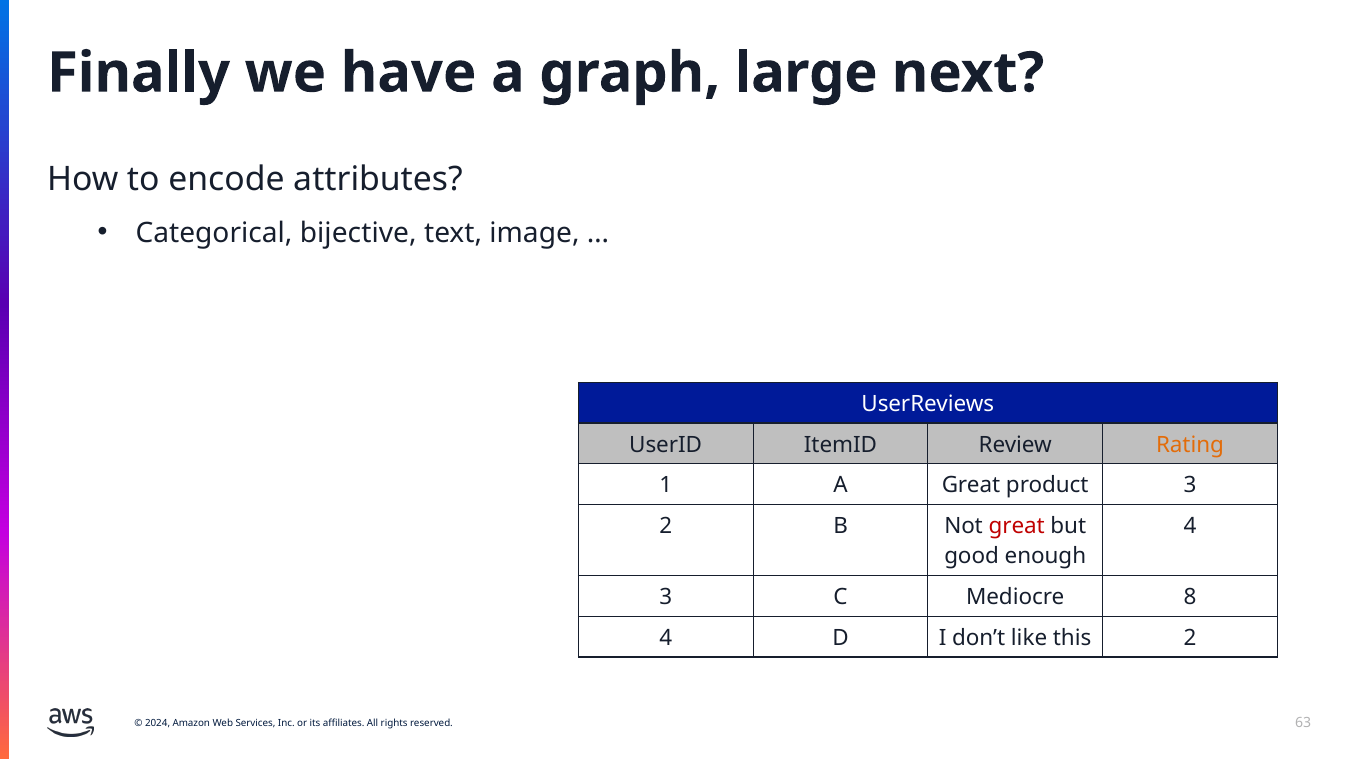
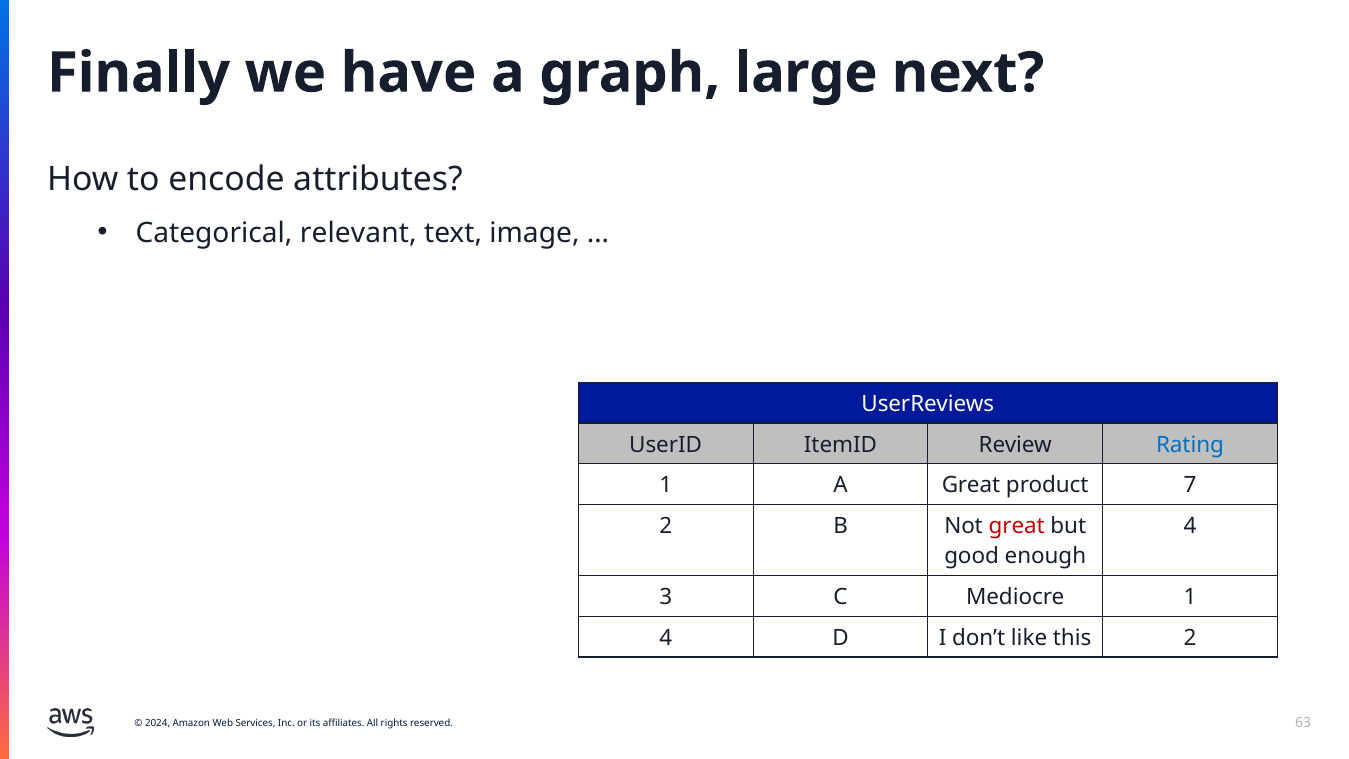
bijective: bijective -> relevant (358, 233)
Rating colour: orange -> blue (1190, 445)
product 3: 3 -> 7 (1190, 485)
Mediocre 8: 8 -> 1 (1190, 597)
